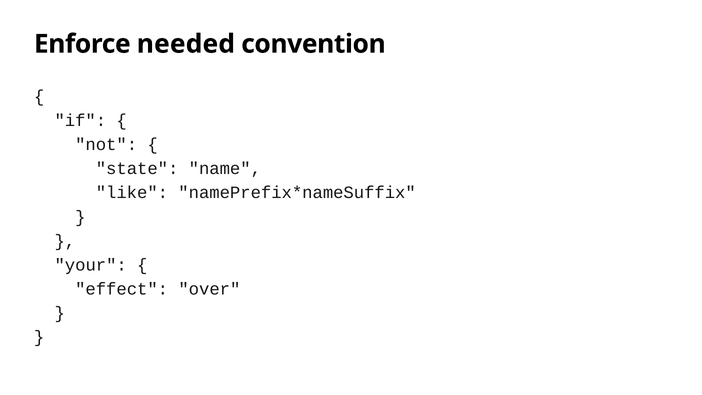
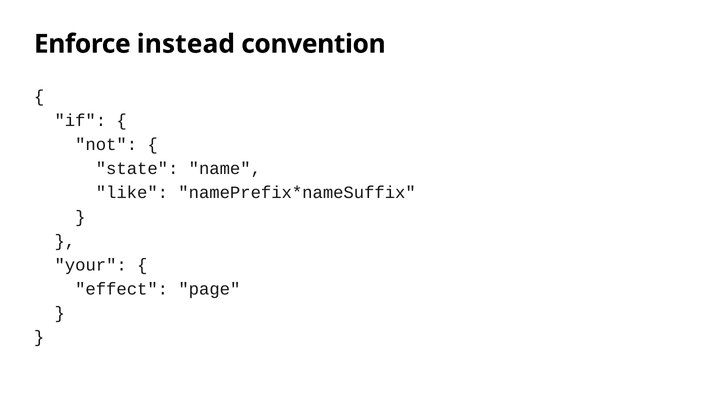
needed: needed -> instead (186, 44)
over: over -> page (209, 289)
